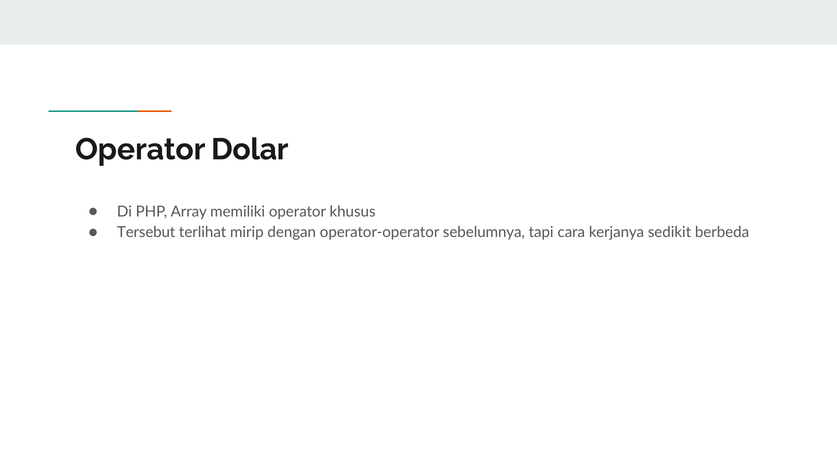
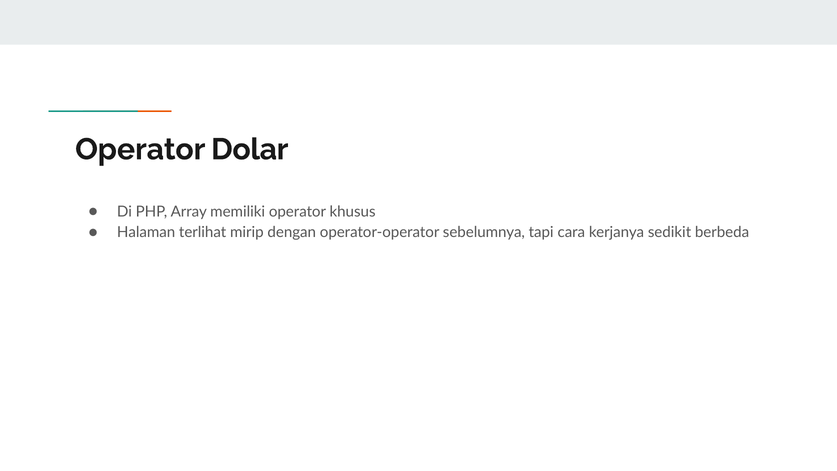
Tersebut: Tersebut -> Halaman (146, 232)
